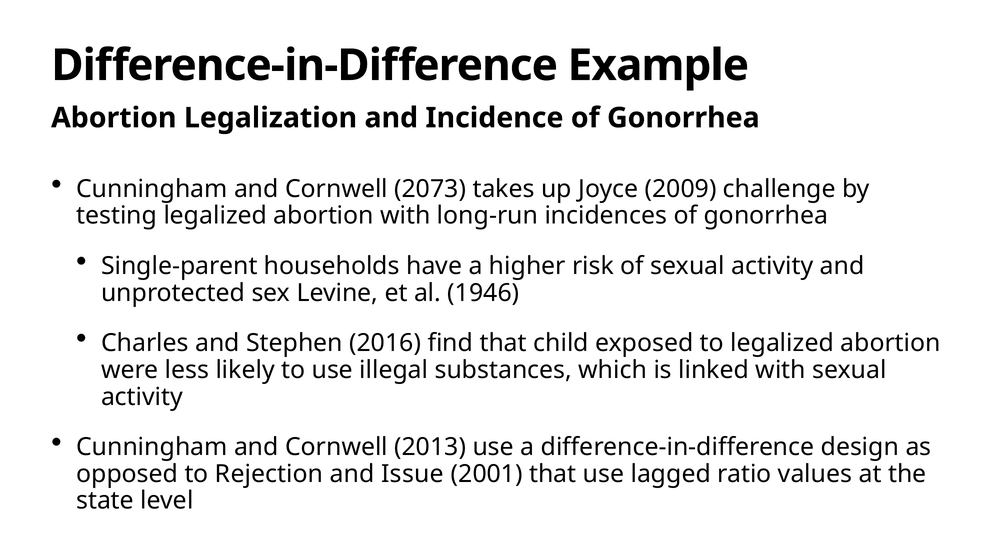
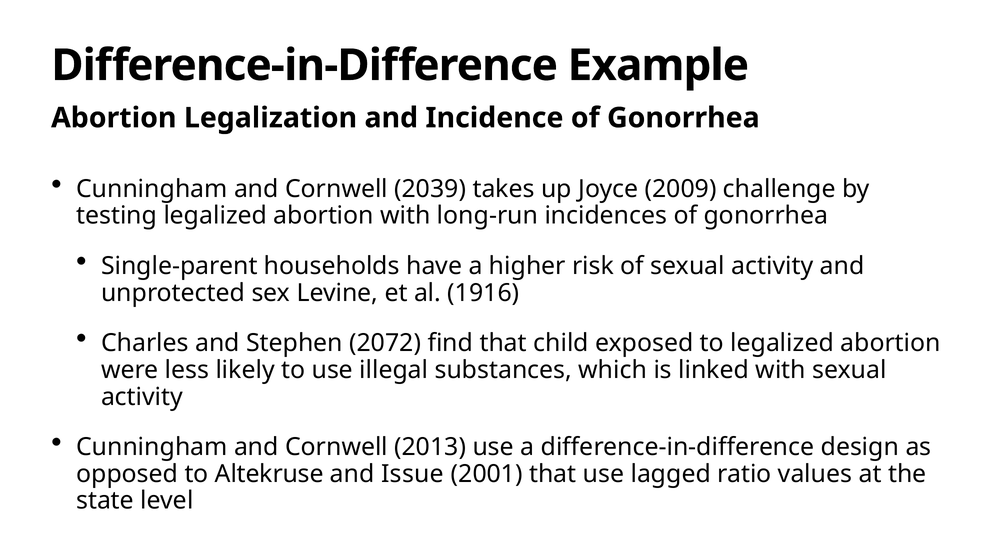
2073: 2073 -> 2039 (430, 189)
1946: 1946 -> 1916 (483, 293)
2016: 2016 -> 2072 (385, 343)
Rejection: Rejection -> Altekruse (269, 474)
